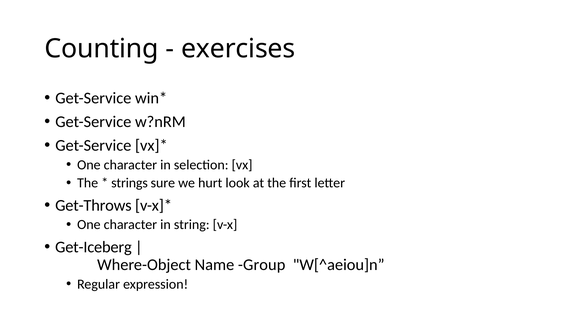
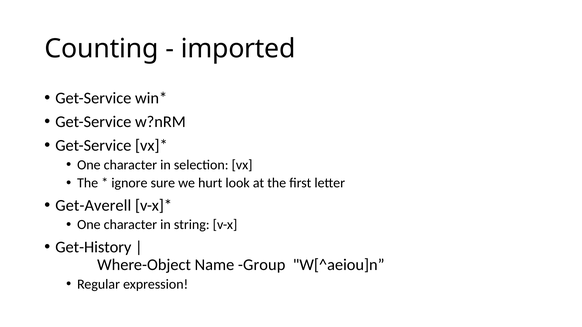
exercises: exercises -> imported (238, 49)
strings: strings -> ignore (129, 183)
Get-Throws: Get-Throws -> Get-Averell (93, 206)
Get-Iceberg: Get-Iceberg -> Get-History (93, 247)
